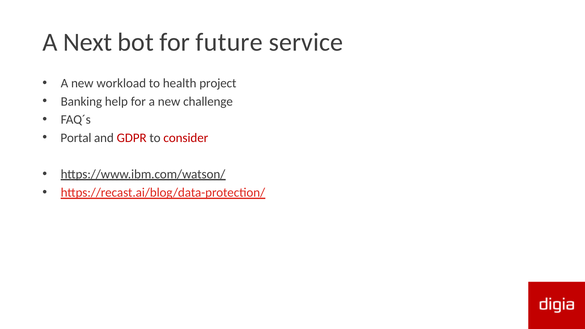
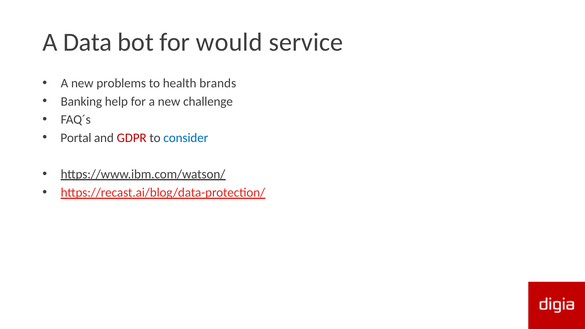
Next: Next -> Data (88, 42)
future: future -> would (229, 42)
workload: workload -> problems (121, 83)
project: project -> brands (218, 83)
consider colour: red -> blue (186, 138)
